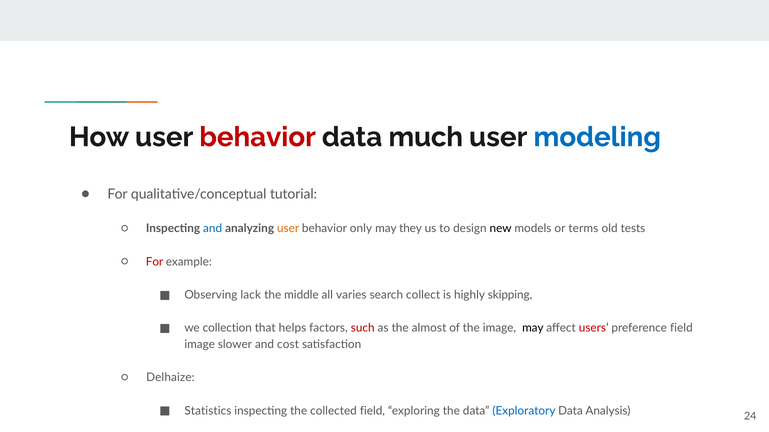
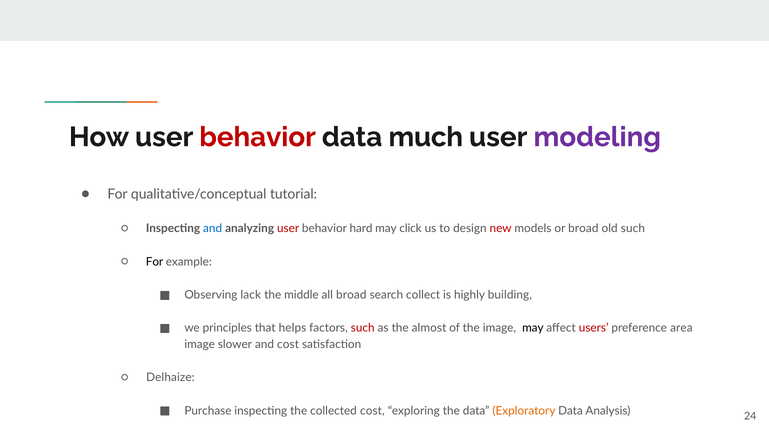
modeling colour: blue -> purple (597, 137)
user colour: orange -> red (288, 229)
only: only -> hard (361, 229)
they: they -> click (411, 229)
new colour: black -> red (501, 229)
or terms: terms -> broad (583, 229)
old tests: tests -> such (633, 229)
For colour: red -> black (155, 262)
all varies: varies -> broad (351, 295)
skipping: skipping -> building (510, 295)
collection: collection -> principles (227, 329)
preference field: field -> area (681, 329)
Statistics: Statistics -> Purchase (208, 411)
collected field: field -> cost (372, 411)
Exploratory colour: blue -> orange (524, 411)
